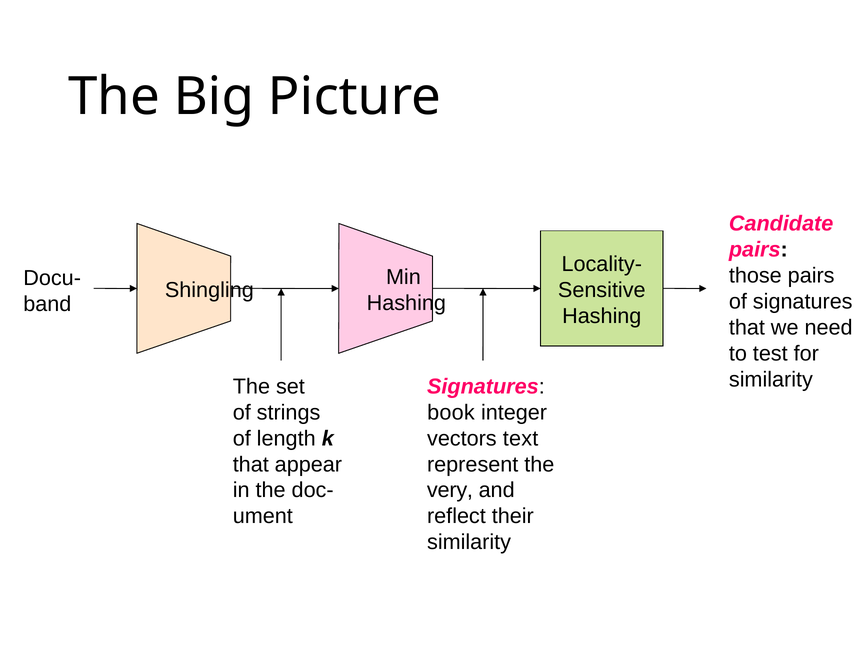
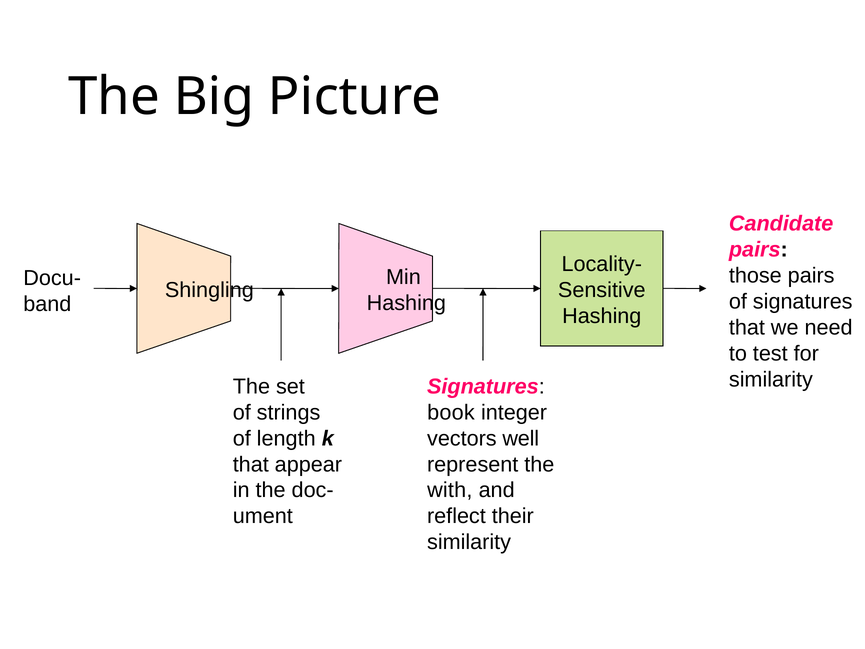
text: text -> well (521, 438)
very: very -> with (450, 490)
